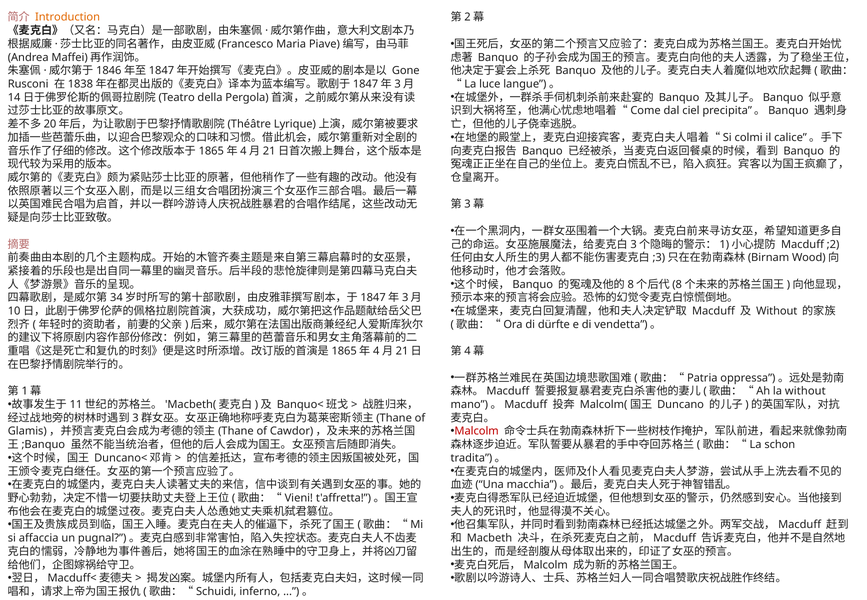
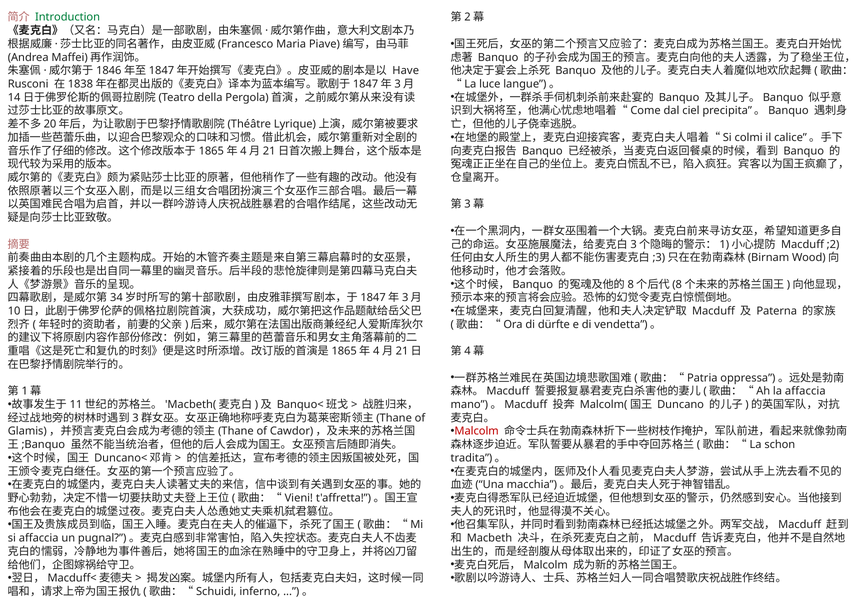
Introduction colour: orange -> green (68, 17)
Gone: Gone -> Have (406, 71)
Without: Without -> Paterna (777, 311)
la without: without -> affaccia (805, 391)
